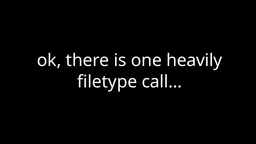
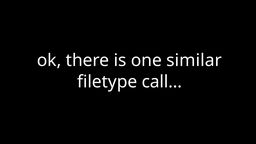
heavily: heavily -> similar (194, 60)
